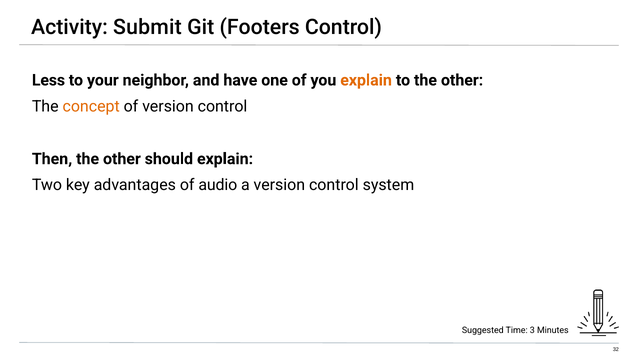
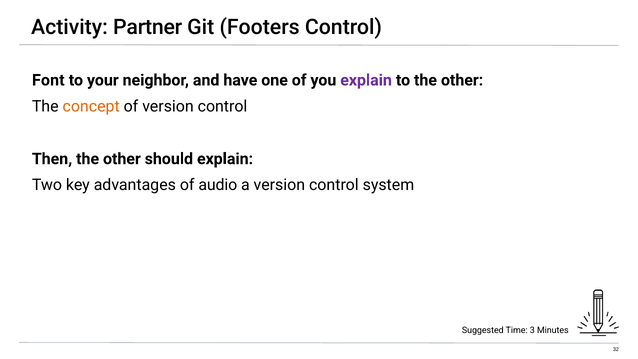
Submit: Submit -> Partner (148, 27)
Less: Less -> Font (48, 80)
explain colour: orange -> purple (366, 80)
